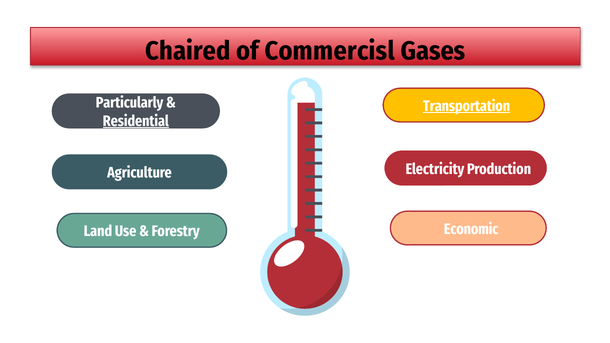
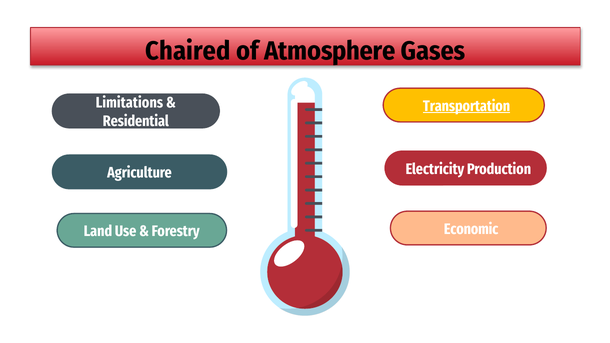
Commercisl: Commercisl -> Atmosphere (330, 51)
Particularly: Particularly -> Limitations (129, 103)
Residential underline: present -> none (136, 121)
